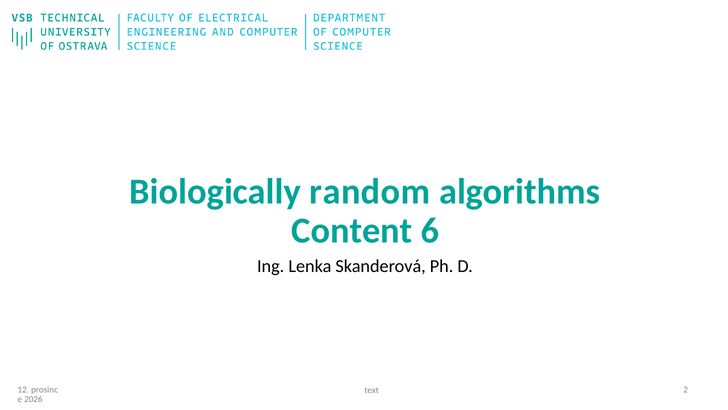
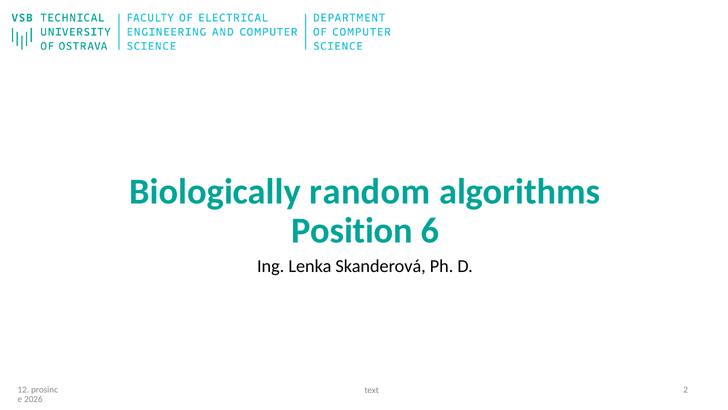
Content: Content -> Position (352, 231)
